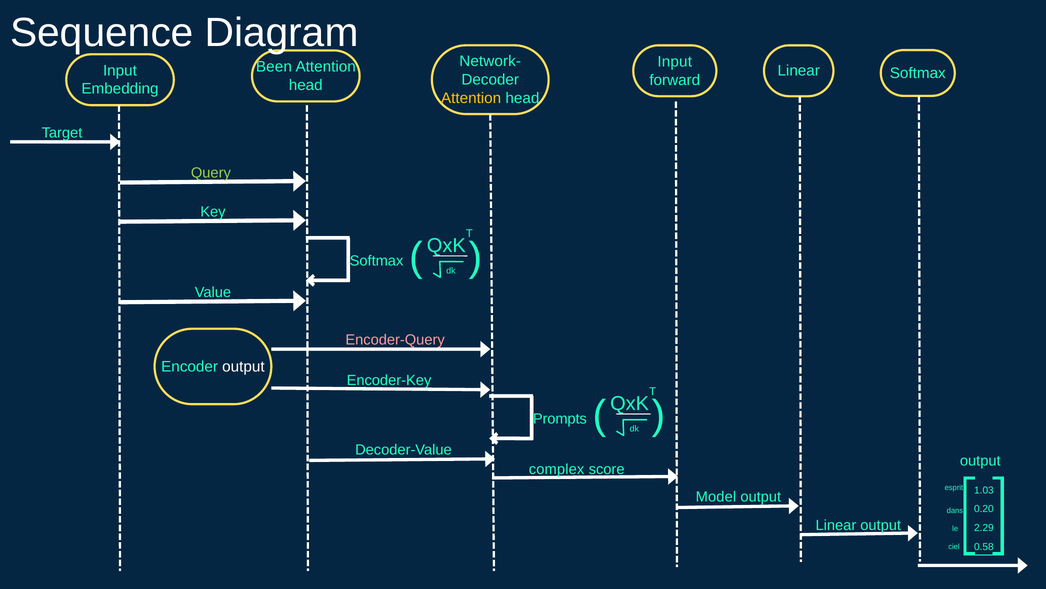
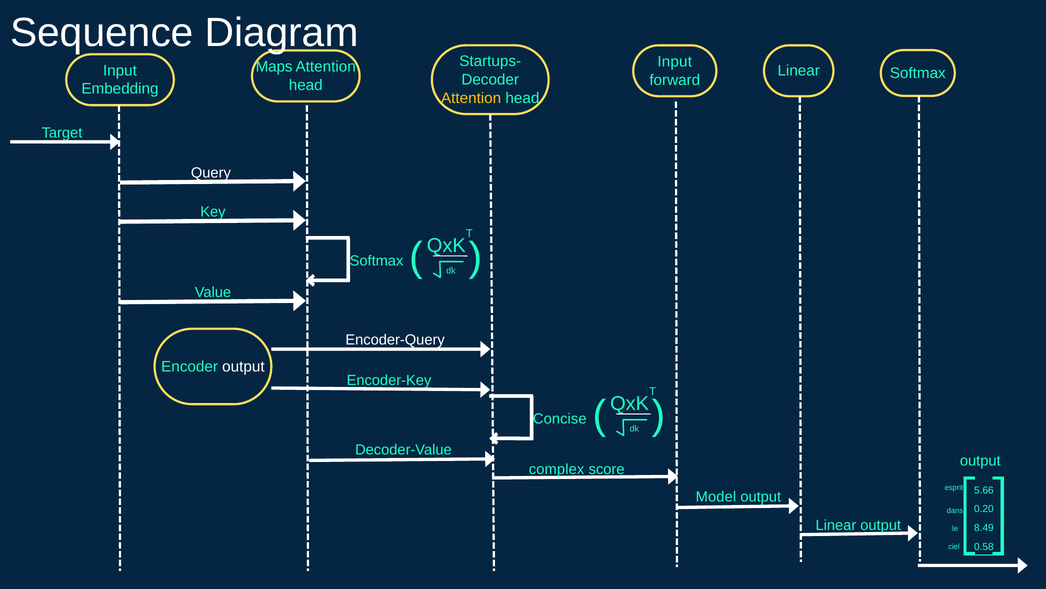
Network-: Network- -> Startups- (490, 61)
Been: Been -> Maps (274, 67)
Query colour: light green -> white (211, 173)
Encoder-Query colour: pink -> white (395, 340)
Prompts: Prompts -> Concise (560, 419)
1.03: 1.03 -> 5.66 (984, 490)
2.29: 2.29 -> 8.49 (984, 527)
